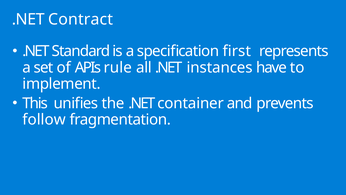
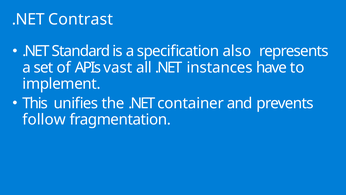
Contract: Contract -> Contrast (81, 19)
first: first -> also (237, 51)
rule: rule -> vast (118, 67)
